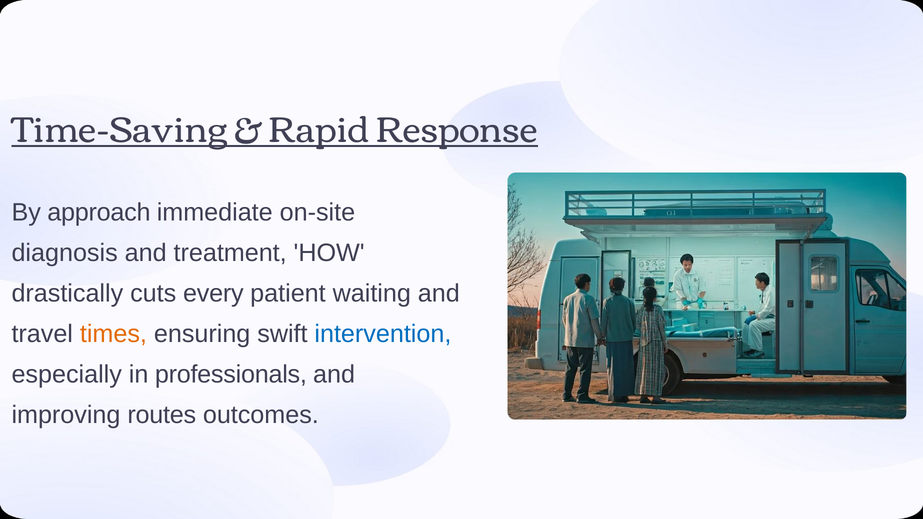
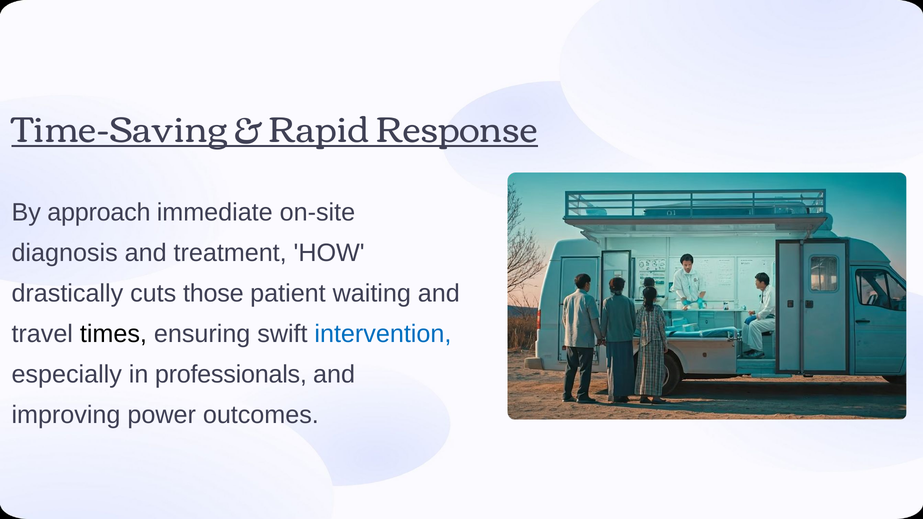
every: every -> those (213, 294)
times colour: orange -> black (113, 334)
routes: routes -> power (162, 415)
